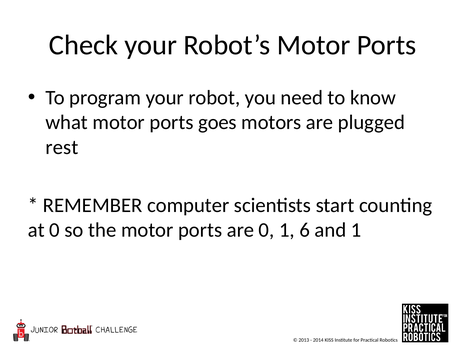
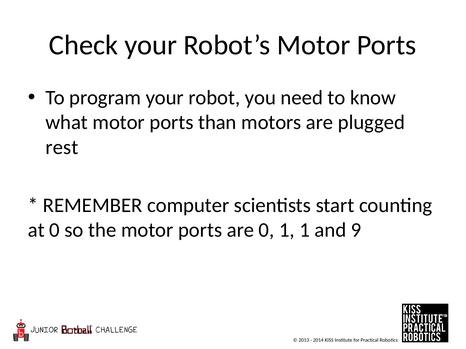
goes: goes -> than (217, 123)
1 6: 6 -> 1 (305, 230)
and 1: 1 -> 9 (356, 230)
